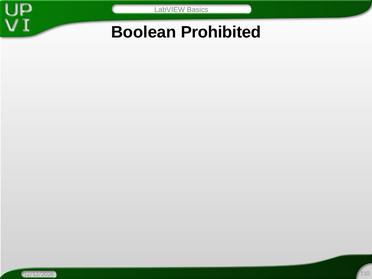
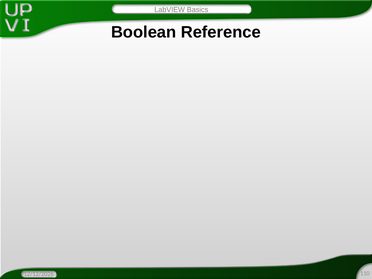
Prohibited: Prohibited -> Reference (221, 32)
